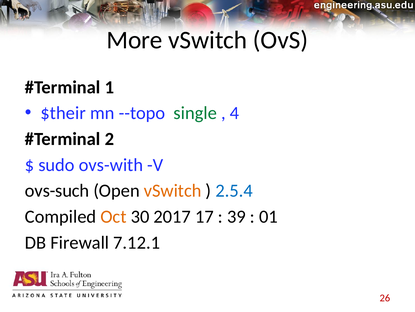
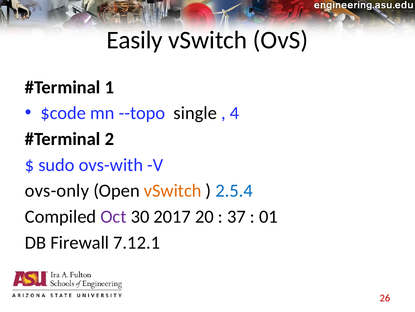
More: More -> Easily (135, 40)
$their: $their -> $code (63, 113)
single colour: green -> black (195, 113)
ovs-such: ovs-such -> ovs-only (57, 190)
Oct colour: orange -> purple (113, 216)
17: 17 -> 20 (204, 216)
39: 39 -> 37 (236, 216)
